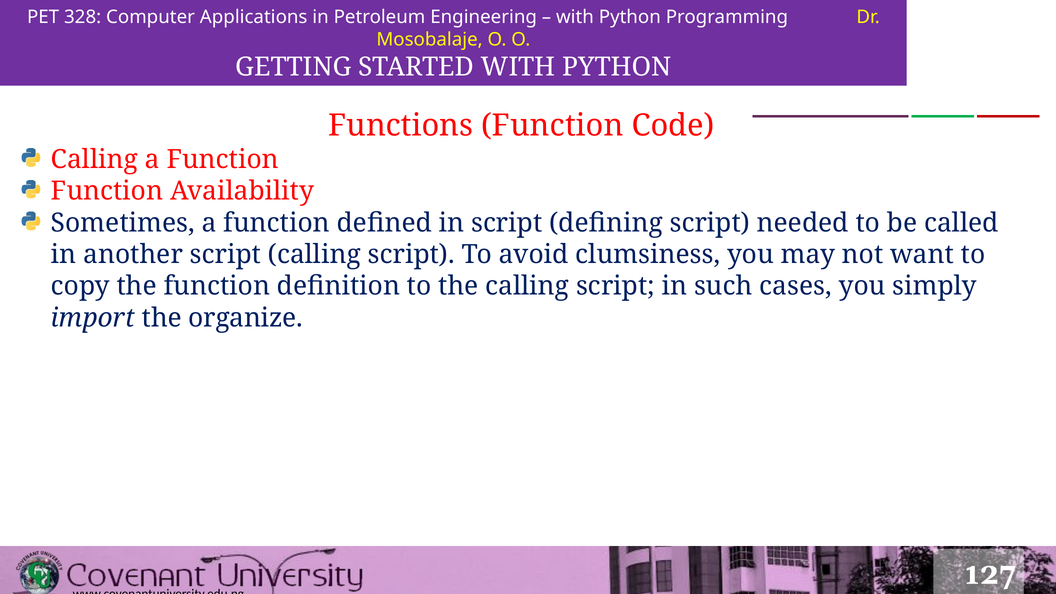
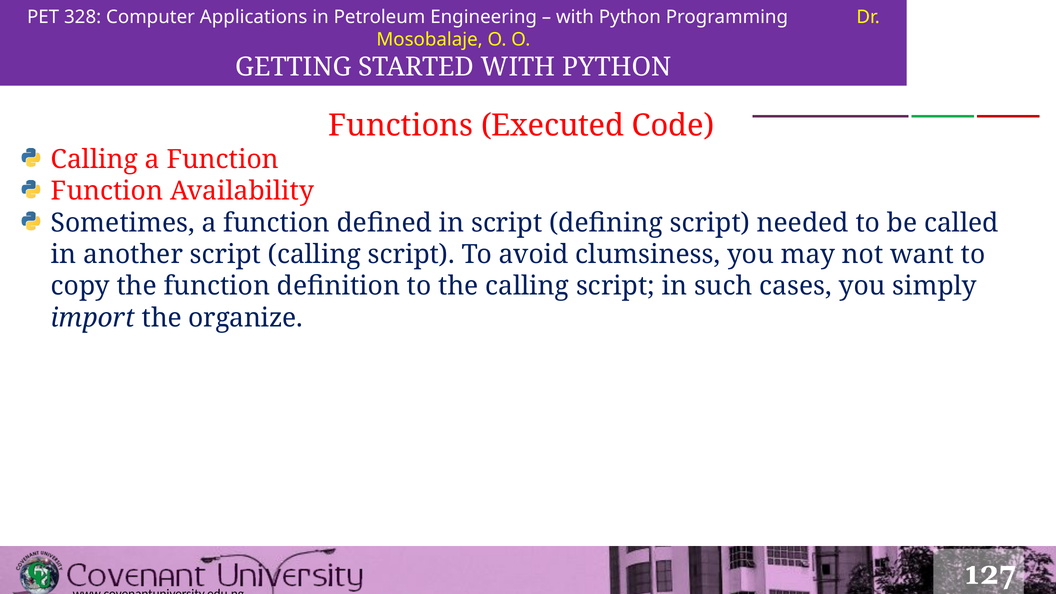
Functions Function: Function -> Executed (553, 125)
